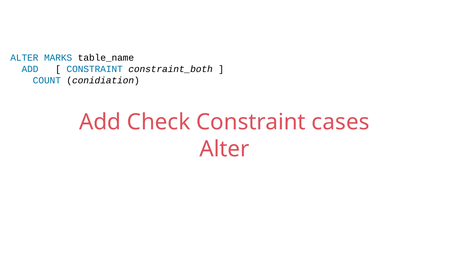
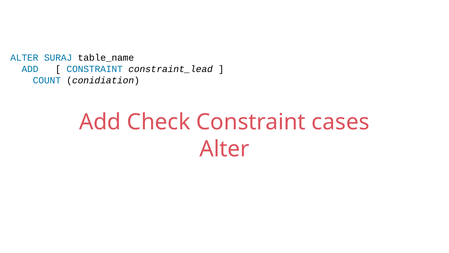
MARKS: MARKS -> SURAJ (58, 58)
constraint_both: constraint_both -> constraint_lead (171, 69)
